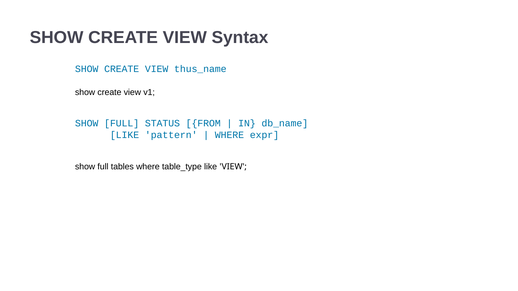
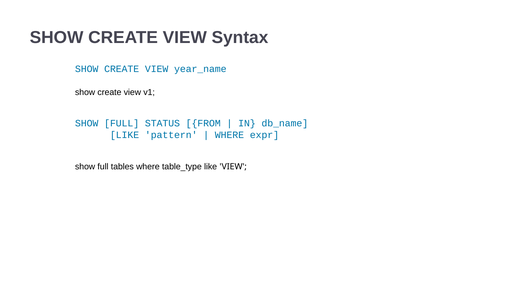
thus_name: thus_name -> year_name (200, 69)
